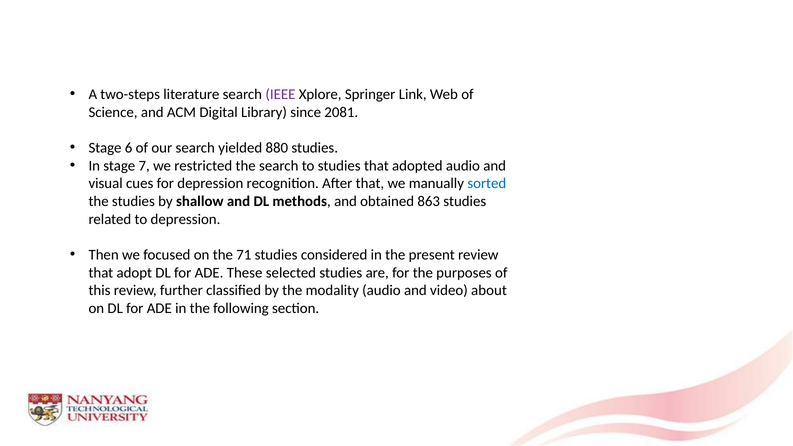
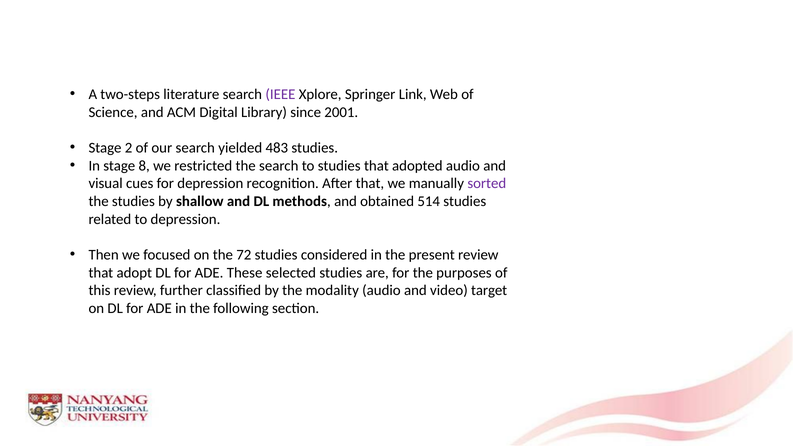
2081: 2081 -> 2001 (341, 112)
6: 6 -> 2 (129, 148)
880: 880 -> 483 (277, 148)
7: 7 -> 8 (144, 166)
sorted colour: blue -> purple (487, 184)
863: 863 -> 514 (429, 201)
71: 71 -> 72 (244, 255)
about: about -> target (489, 291)
